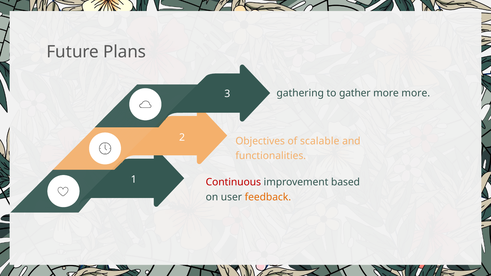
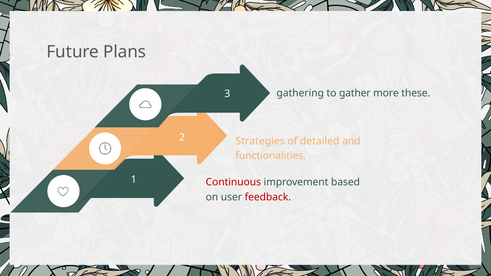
more more: more -> these (416, 93)
Objectives: Objectives -> Strategies (260, 141)
scalable: scalable -> detailed (320, 141)
feedback colour: orange -> red (268, 197)
